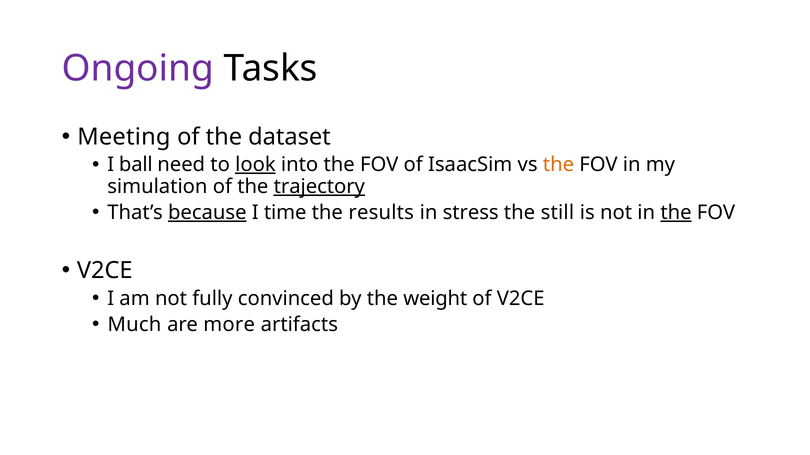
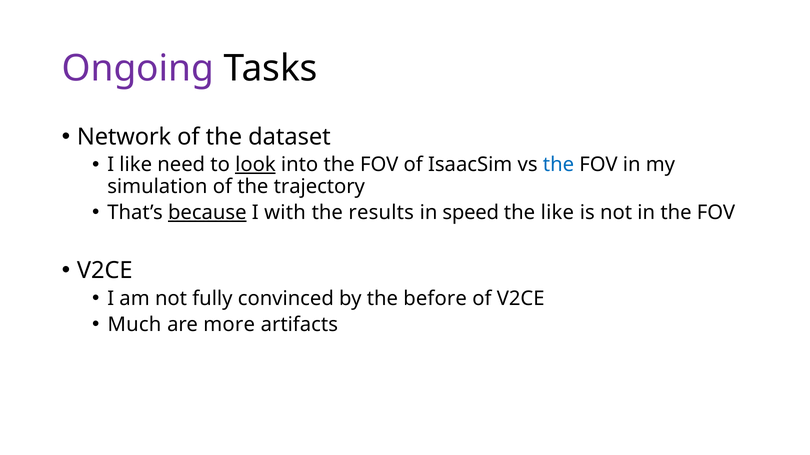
Meeting: Meeting -> Network (124, 137)
I ball: ball -> like (136, 165)
the colour: orange -> blue (558, 165)
trajectory underline: present -> none (319, 187)
time: time -> with (285, 213)
stress: stress -> speed (471, 213)
the still: still -> like (557, 213)
the underline: present -> none (676, 213)
weight: weight -> before (435, 299)
